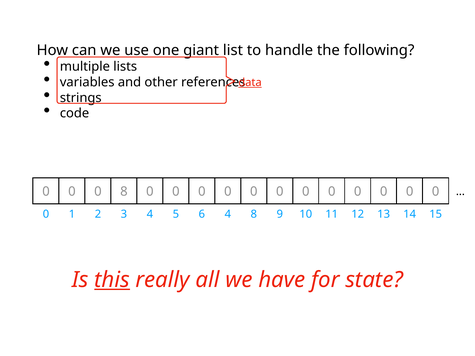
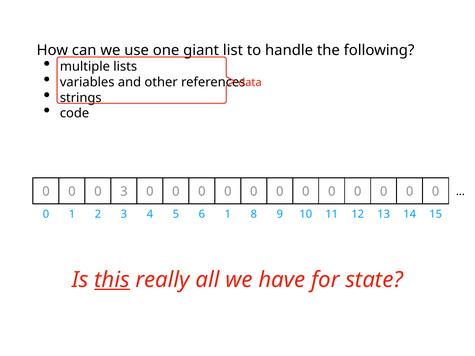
data underline: present -> none (250, 83)
0 8: 8 -> 3 (124, 192)
0 4: 4 -> 1 (228, 214)
